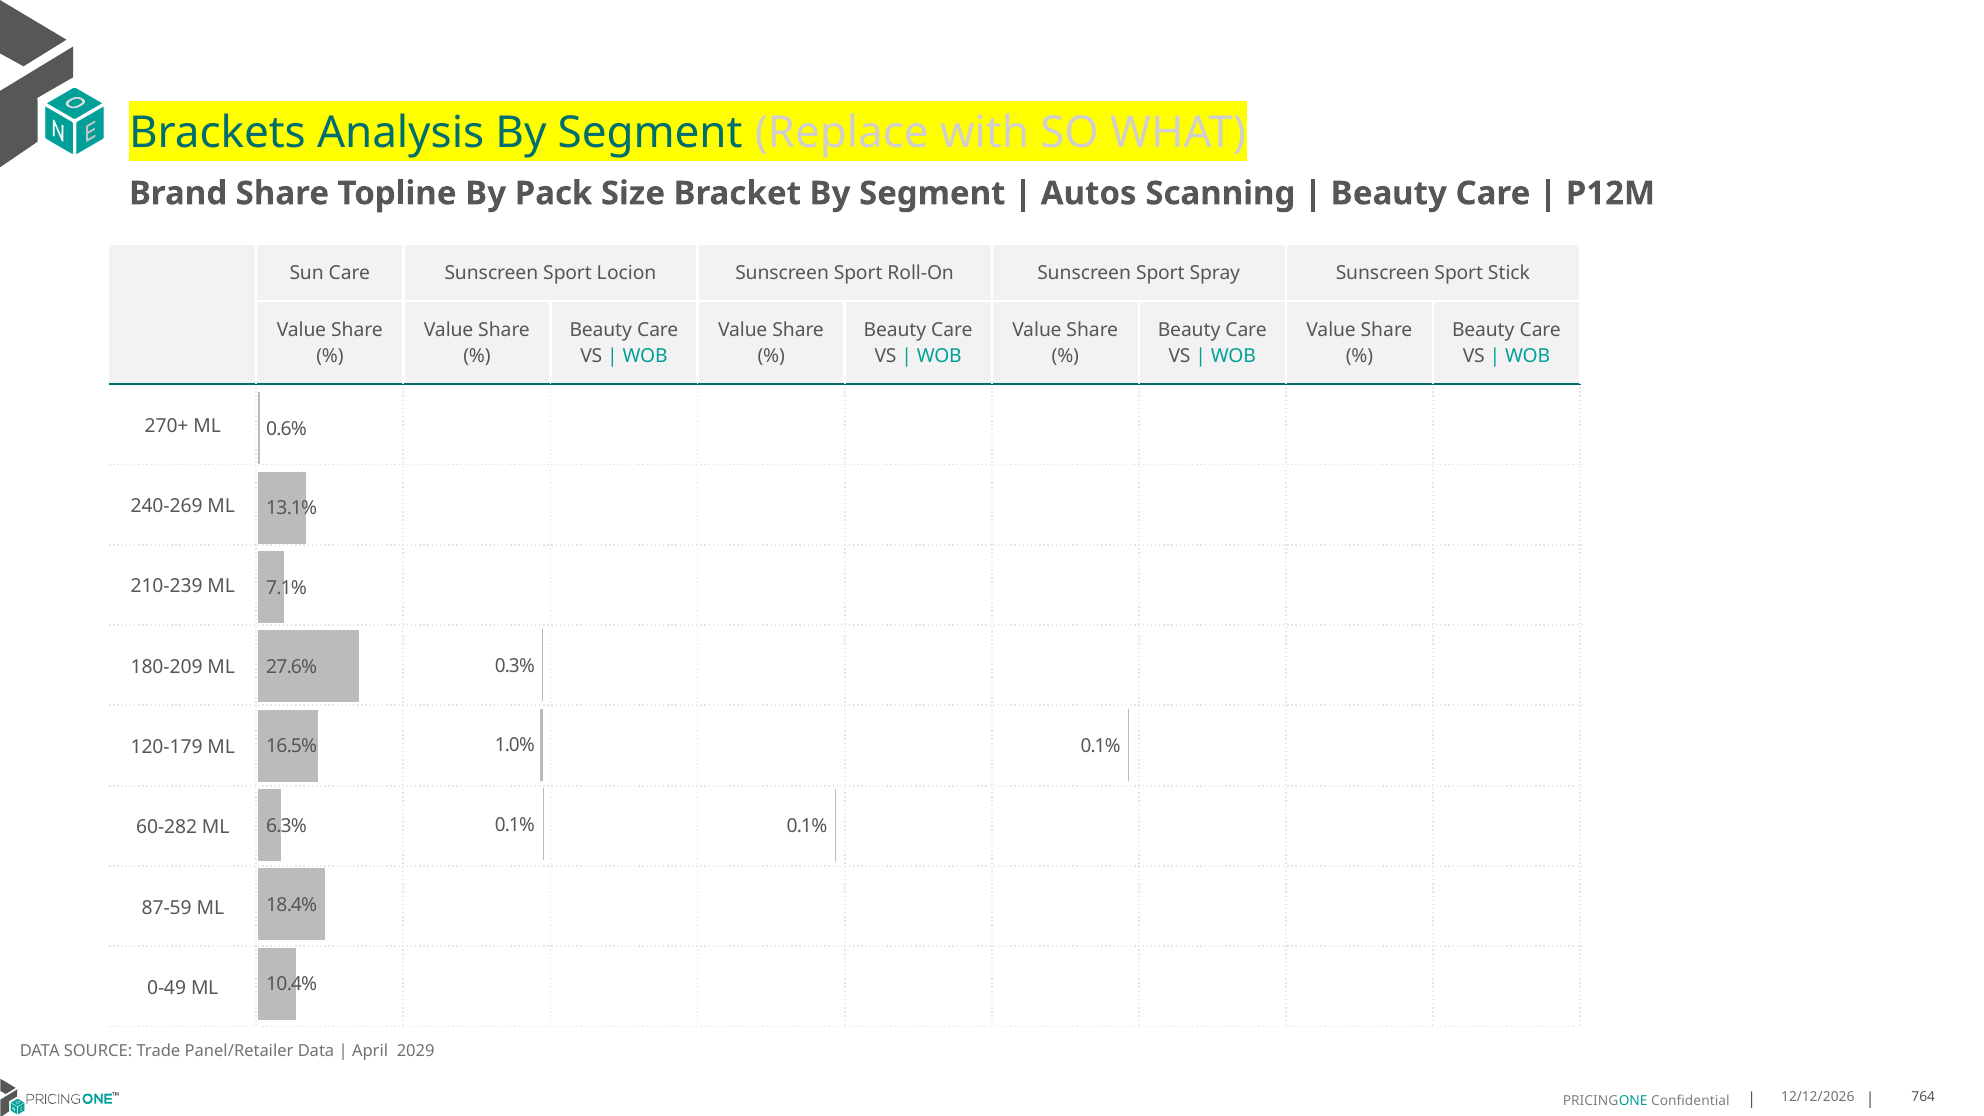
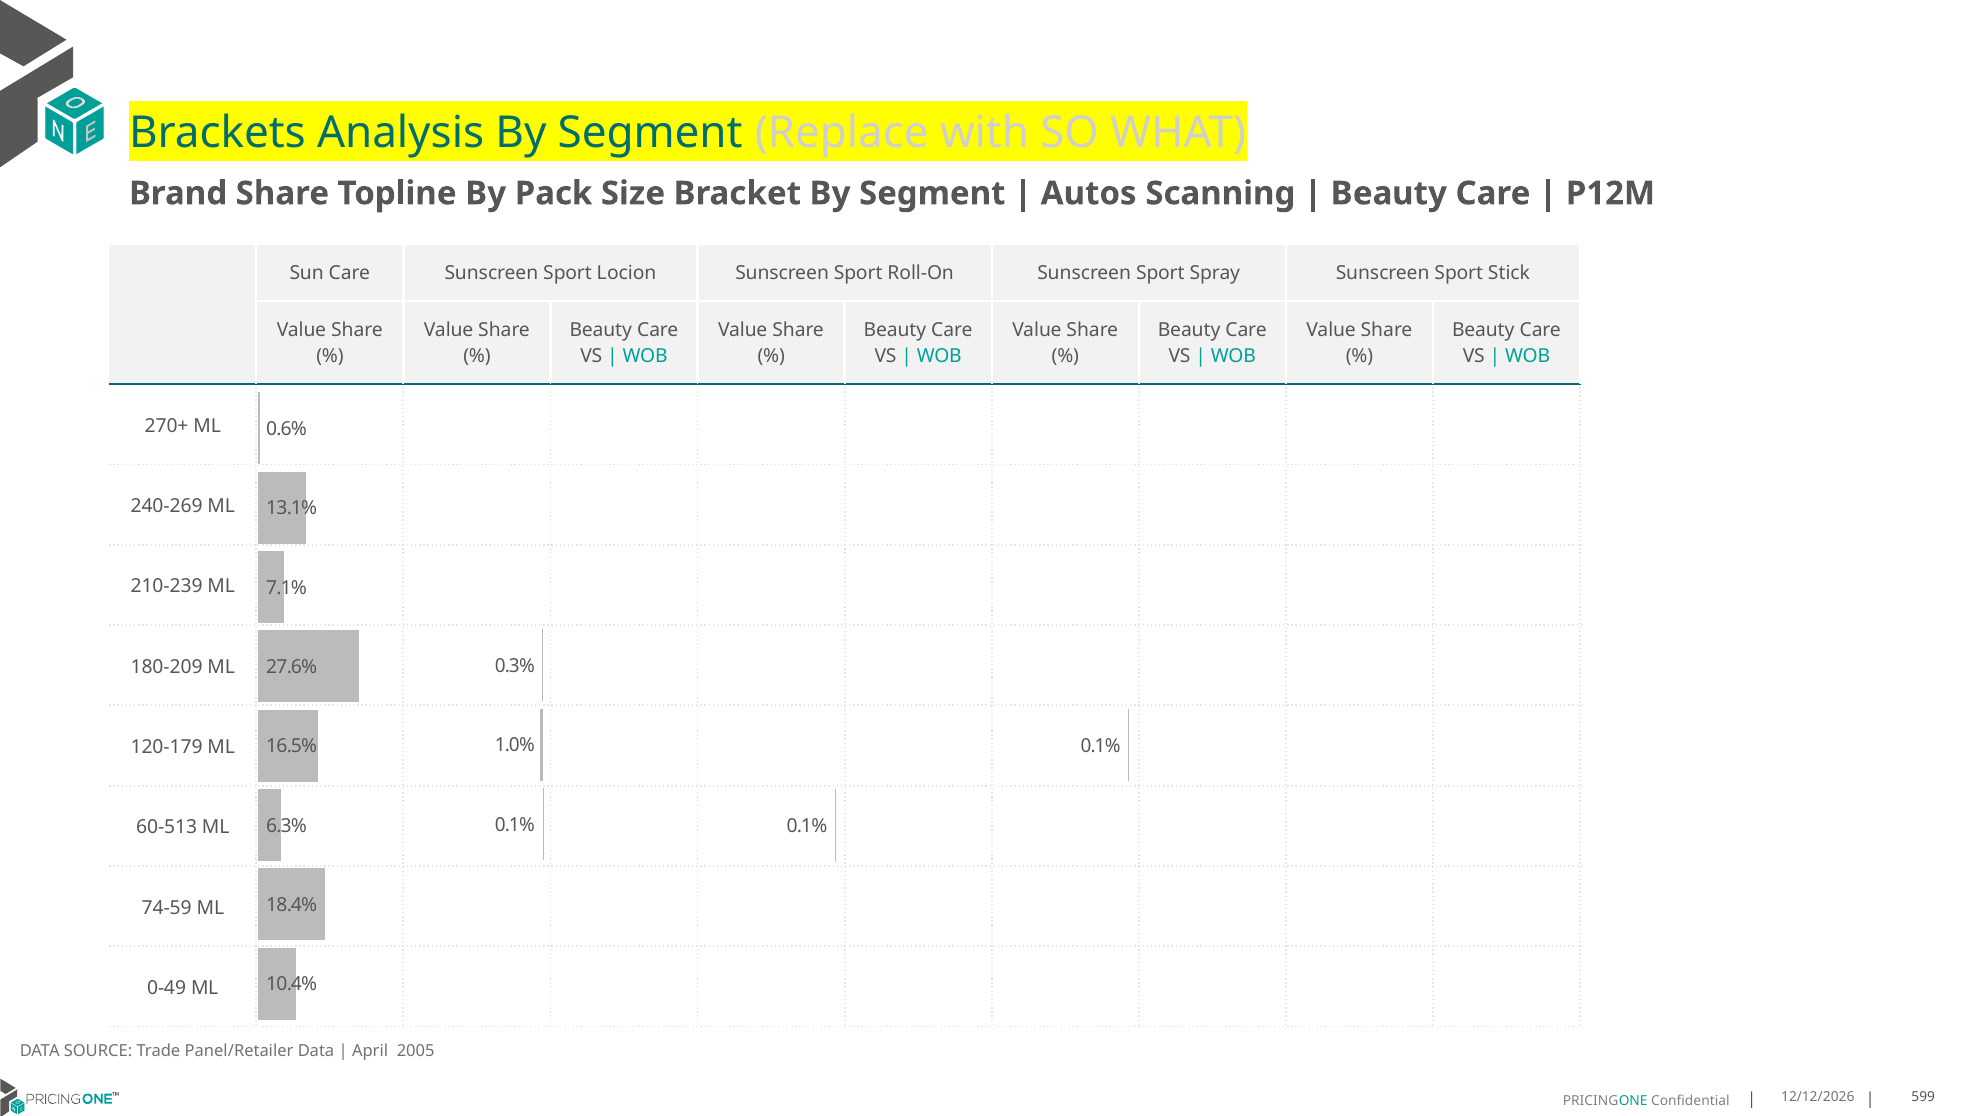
60-282: 60-282 -> 60-513 (167, 827)
87-59: 87-59 -> 74-59 (167, 908)
2029: 2029 -> 2005 (416, 1051)
764: 764 -> 599 (1923, 1097)
